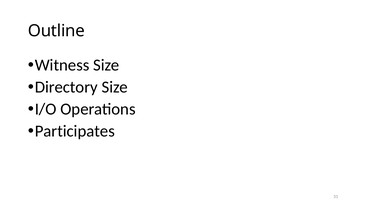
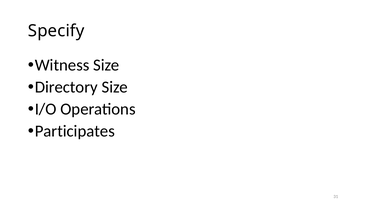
Outline: Outline -> Specify (56, 31)
